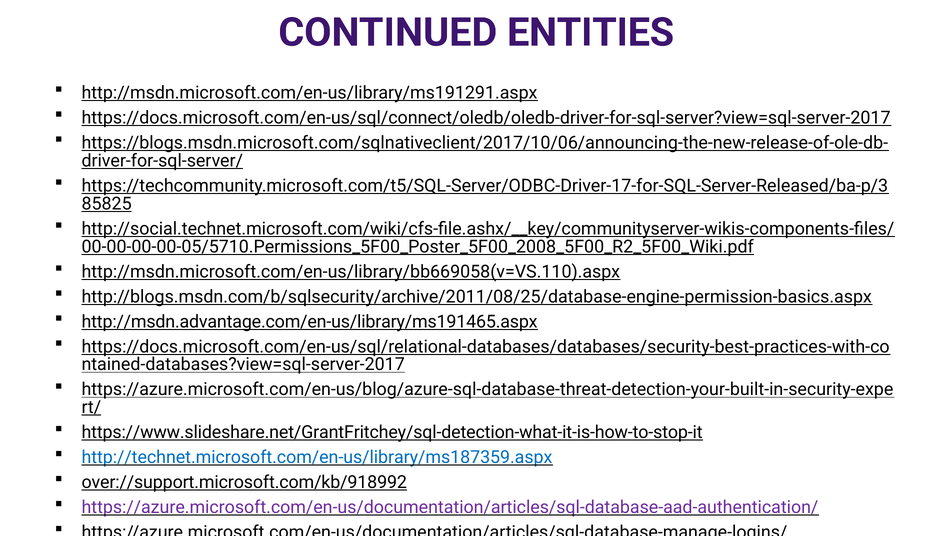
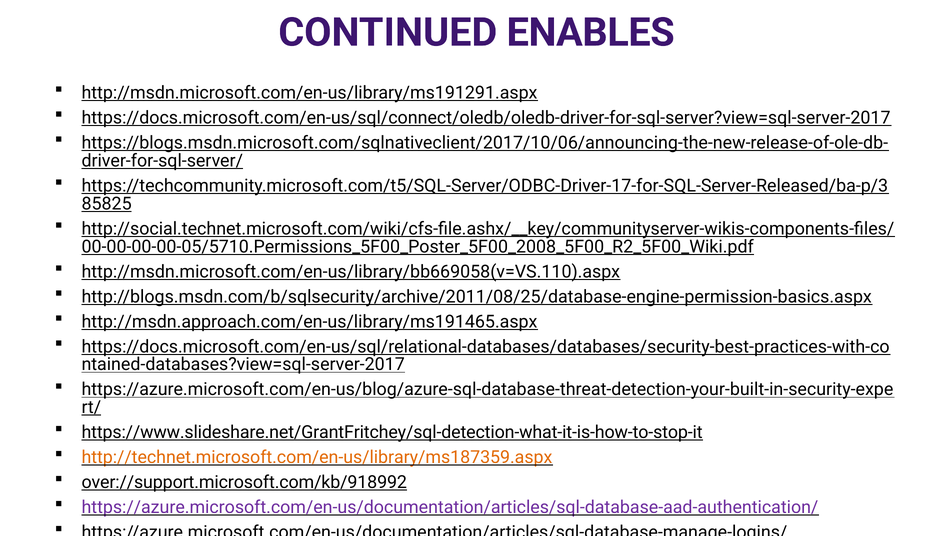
ENTITIES: ENTITIES -> ENABLES (591, 33)
http://msdn.advantage.com/en-us/library/ms191465.aspx: http://msdn.advantage.com/en-us/library/ms191465.aspx -> http://msdn.approach.com/en-us/library/ms191465.aspx (309, 321)
http://technet.microsoft.com/en-us/library/ms187359.aspx colour: blue -> orange (317, 457)
